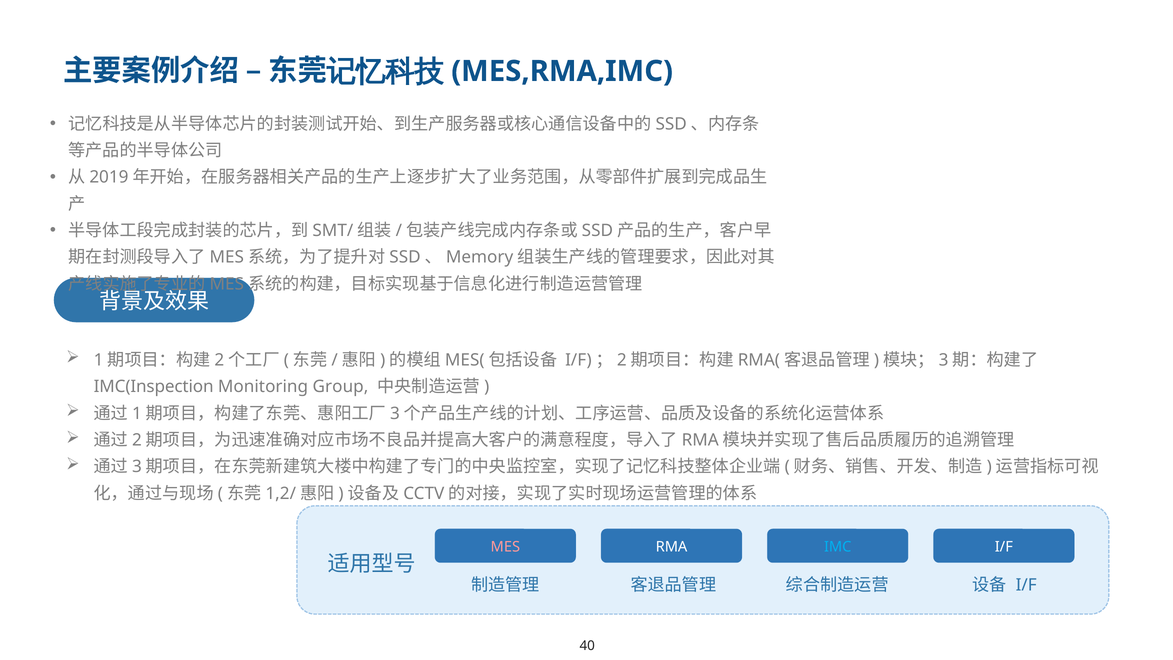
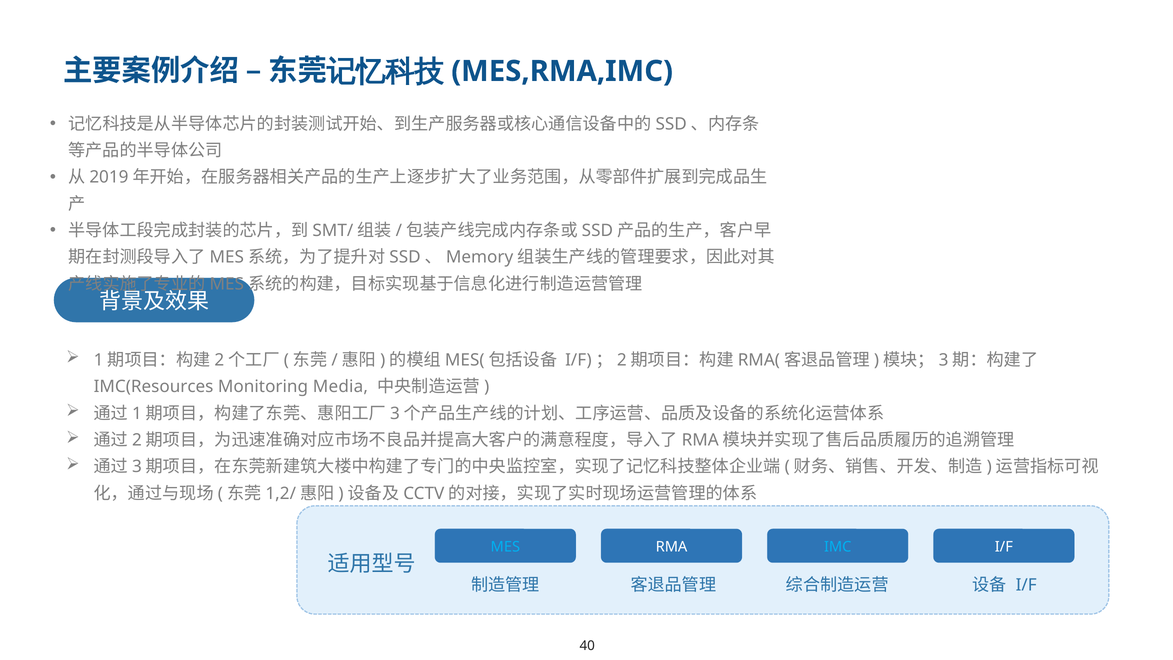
IMC(Inspection: IMC(Inspection -> IMC(Resources (154, 387)
Group: Group -> Media (340, 387)
MES colour: pink -> light blue (505, 547)
